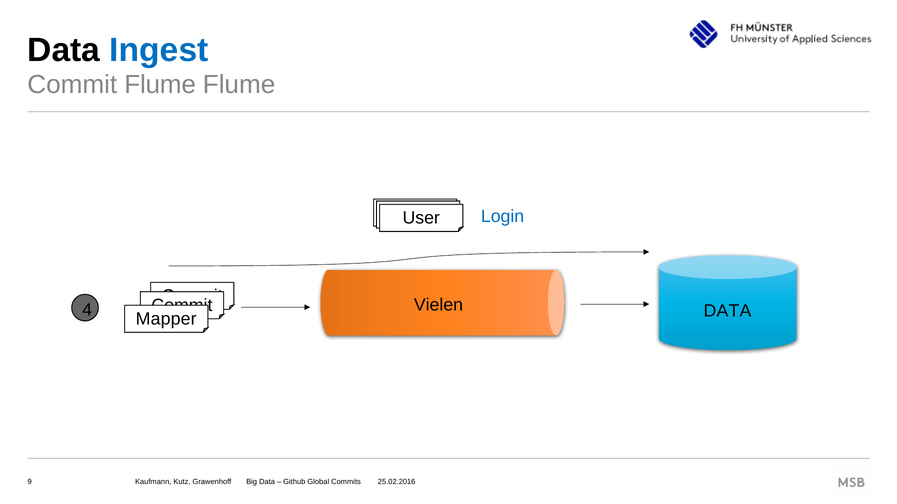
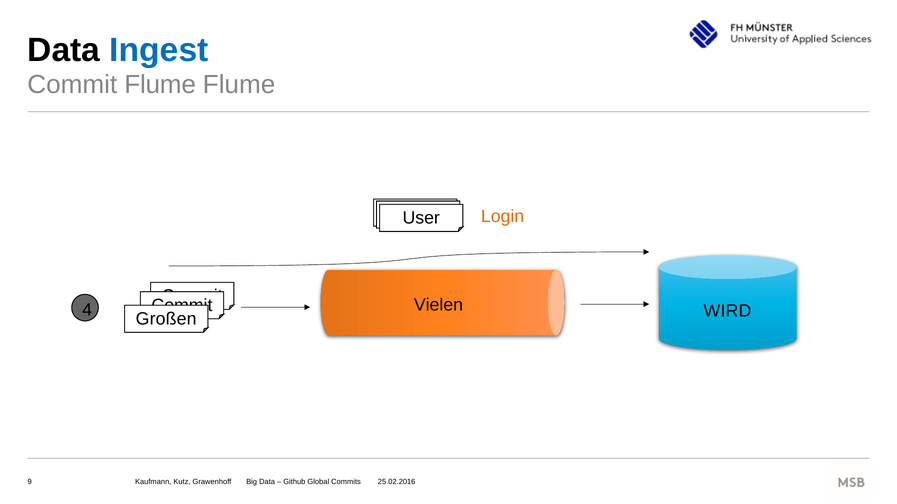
Login colour: blue -> orange (503, 217)
4 DATA: DATA -> WIRD (728, 311)
Mapper: Mapper -> Großen (166, 319)
